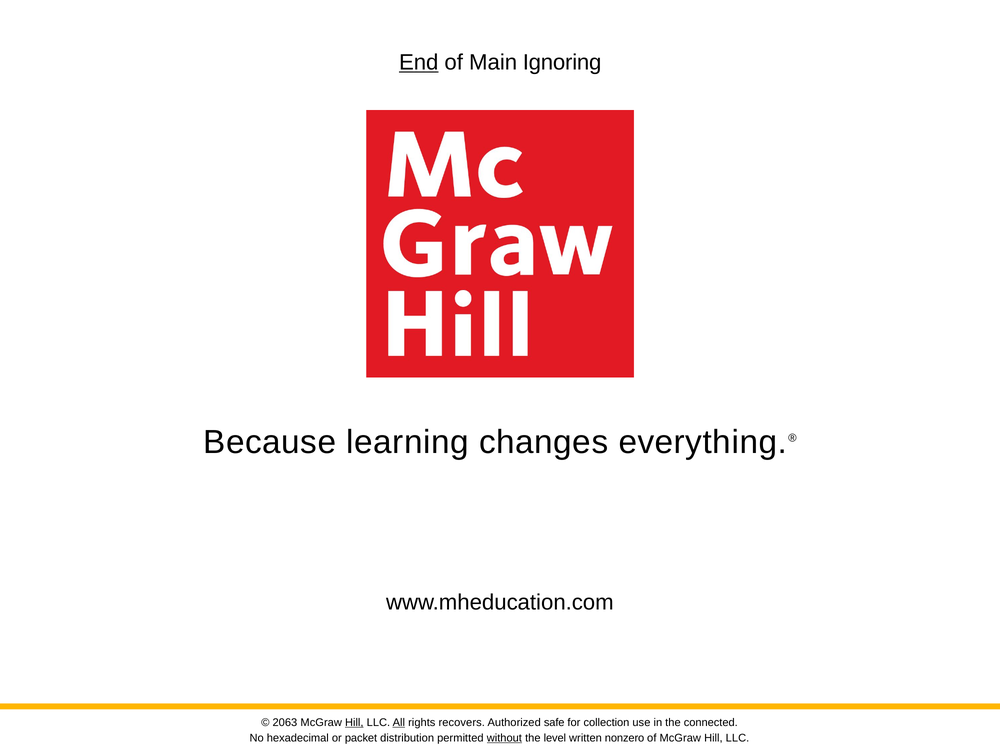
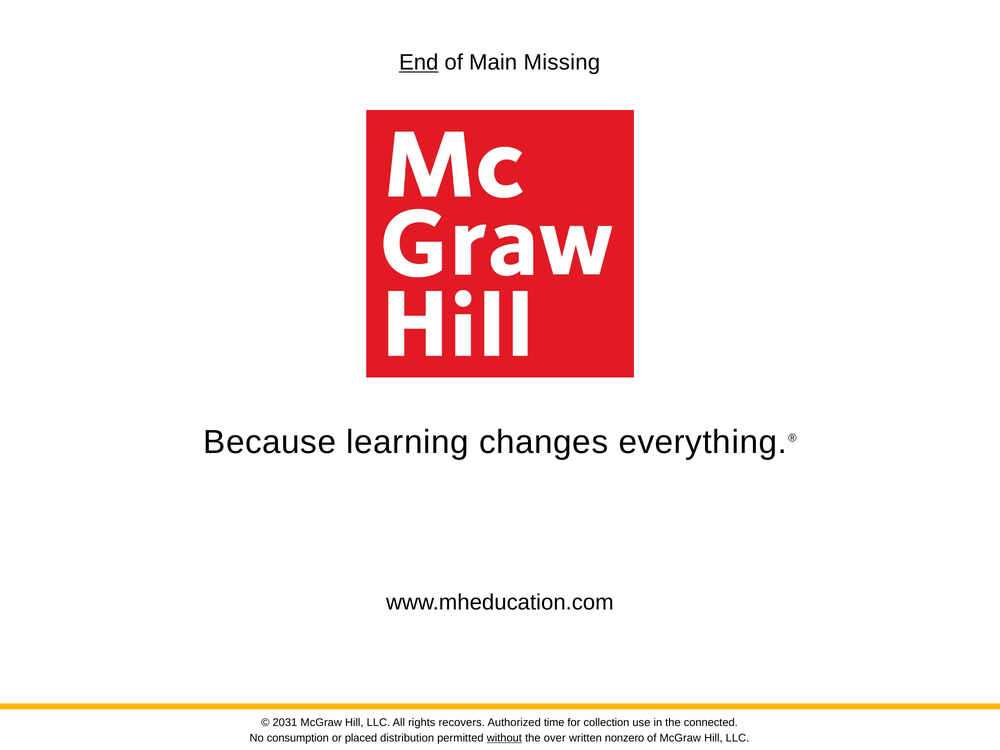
Ignoring: Ignoring -> Missing (562, 63)
2063: 2063 -> 2031 (285, 723)
Hill underline: present -> none (354, 723)
All underline: present -> none (399, 723)
safe: safe -> time (554, 723)
hexadecimal: hexadecimal -> consumption (298, 738)
packet: packet -> placed (361, 738)
level: level -> over (555, 738)
